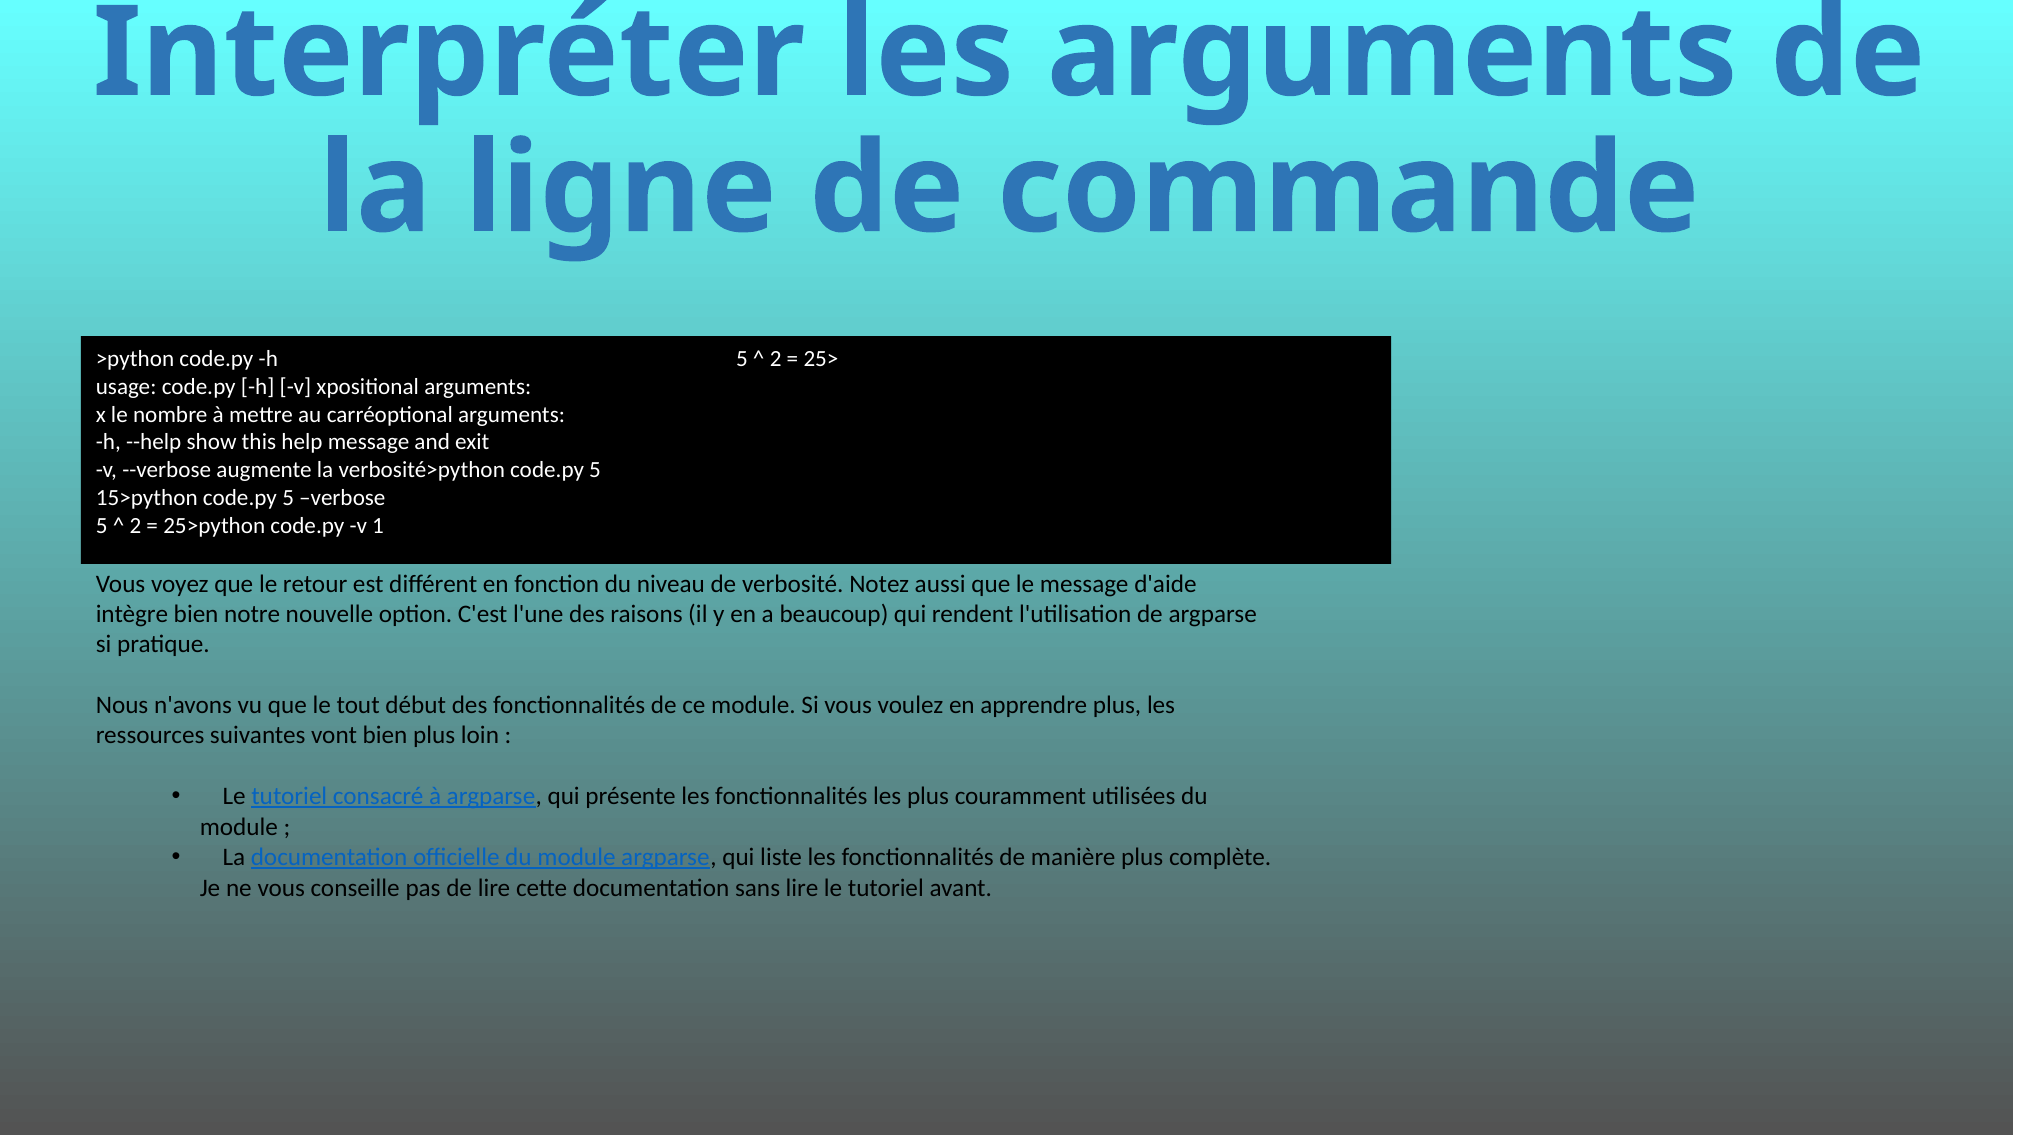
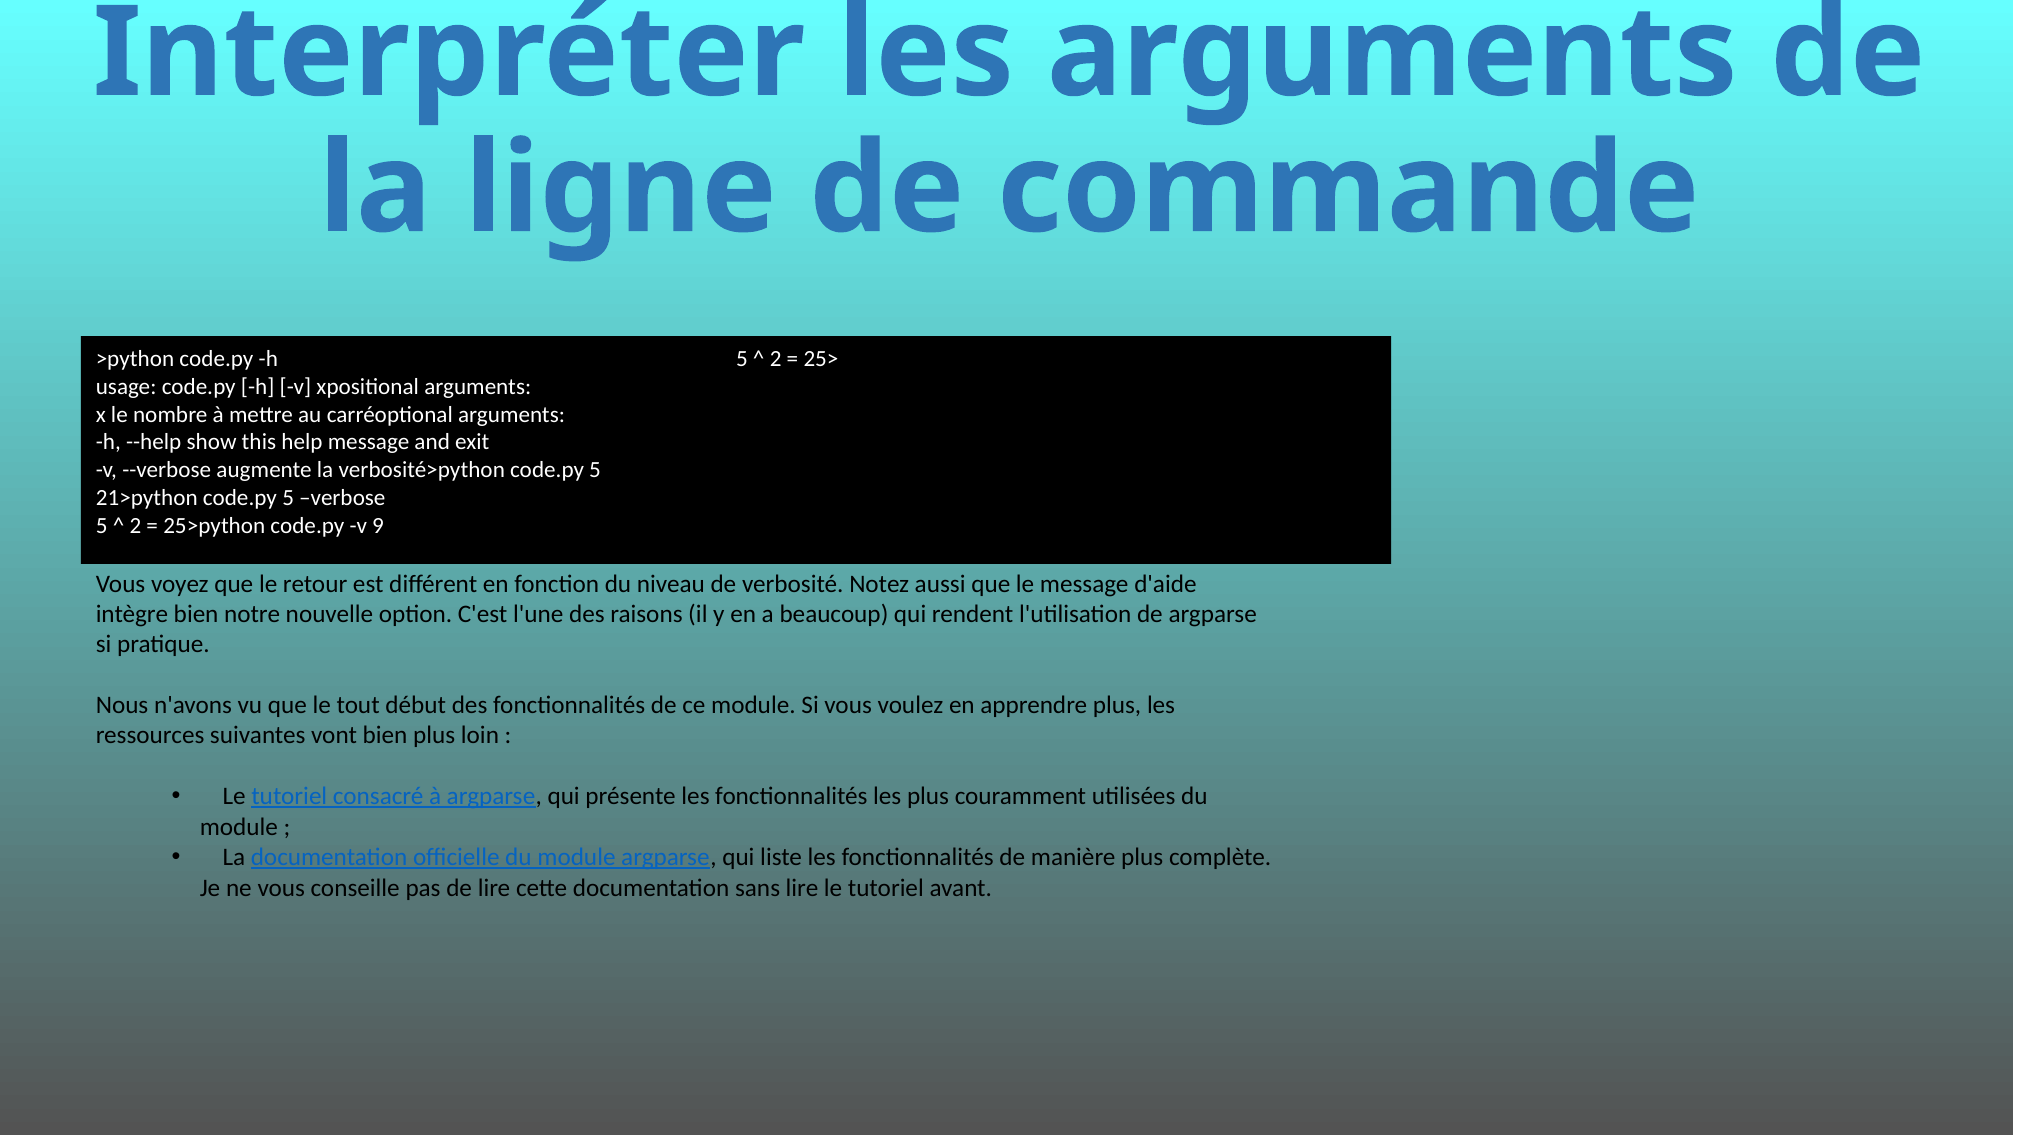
15>python: 15>python -> 21>python (147, 498)
1: 1 -> 9 (378, 526)
